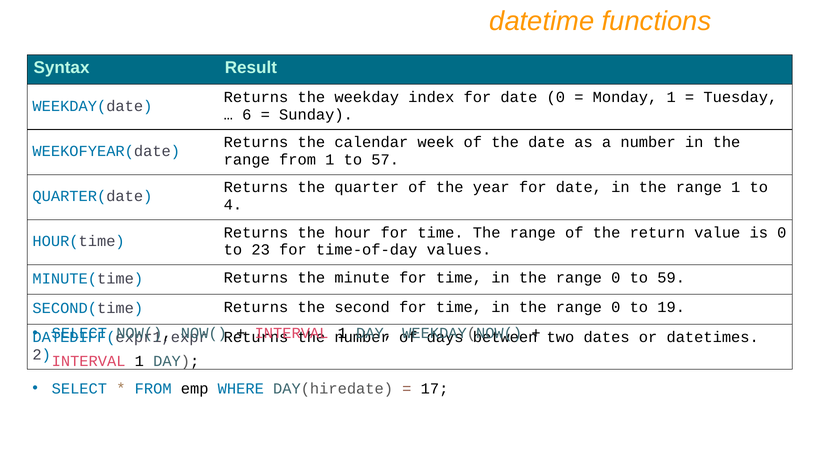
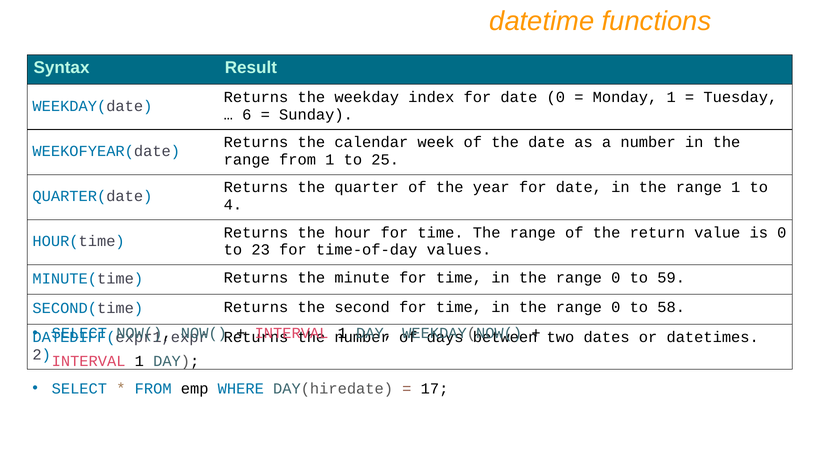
57: 57 -> 25 (385, 160)
19: 19 -> 58 (671, 307)
